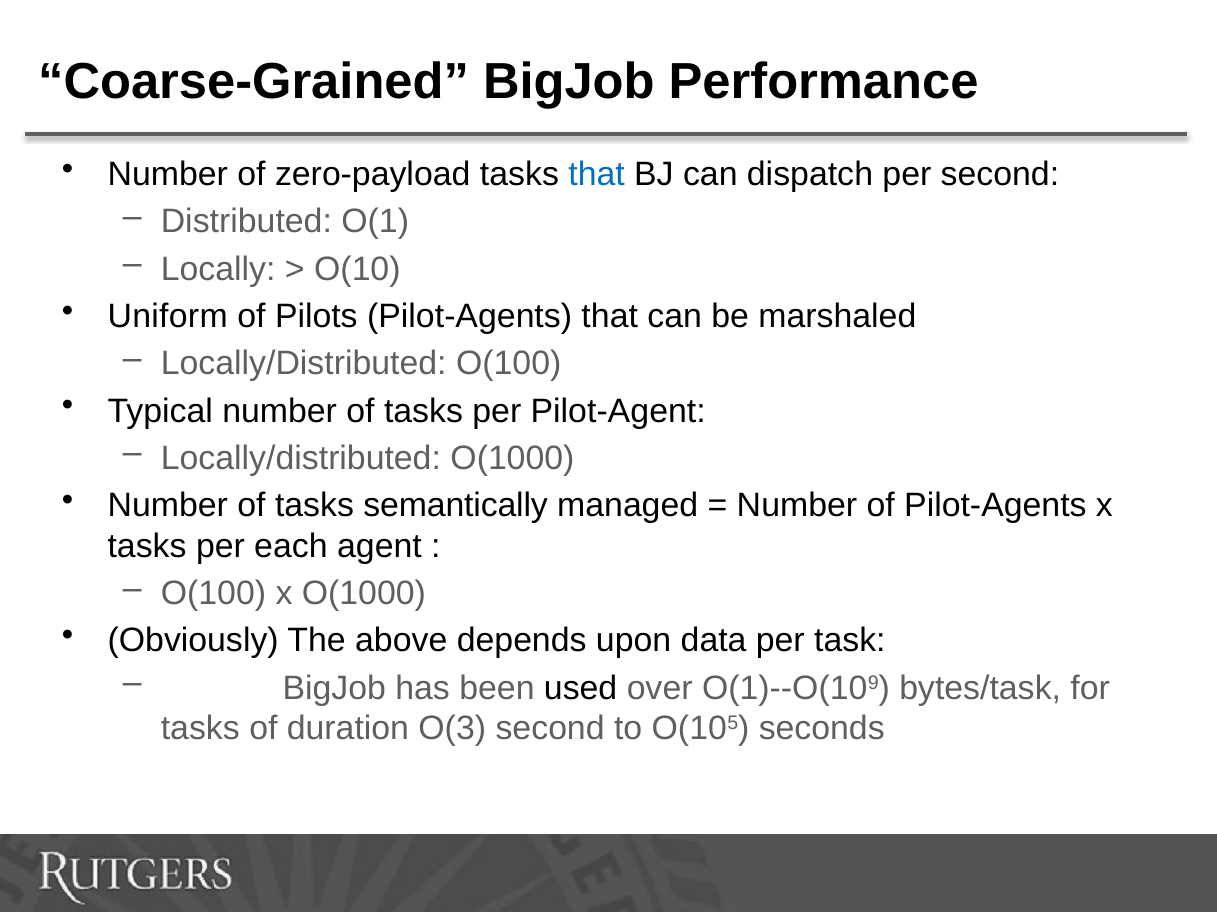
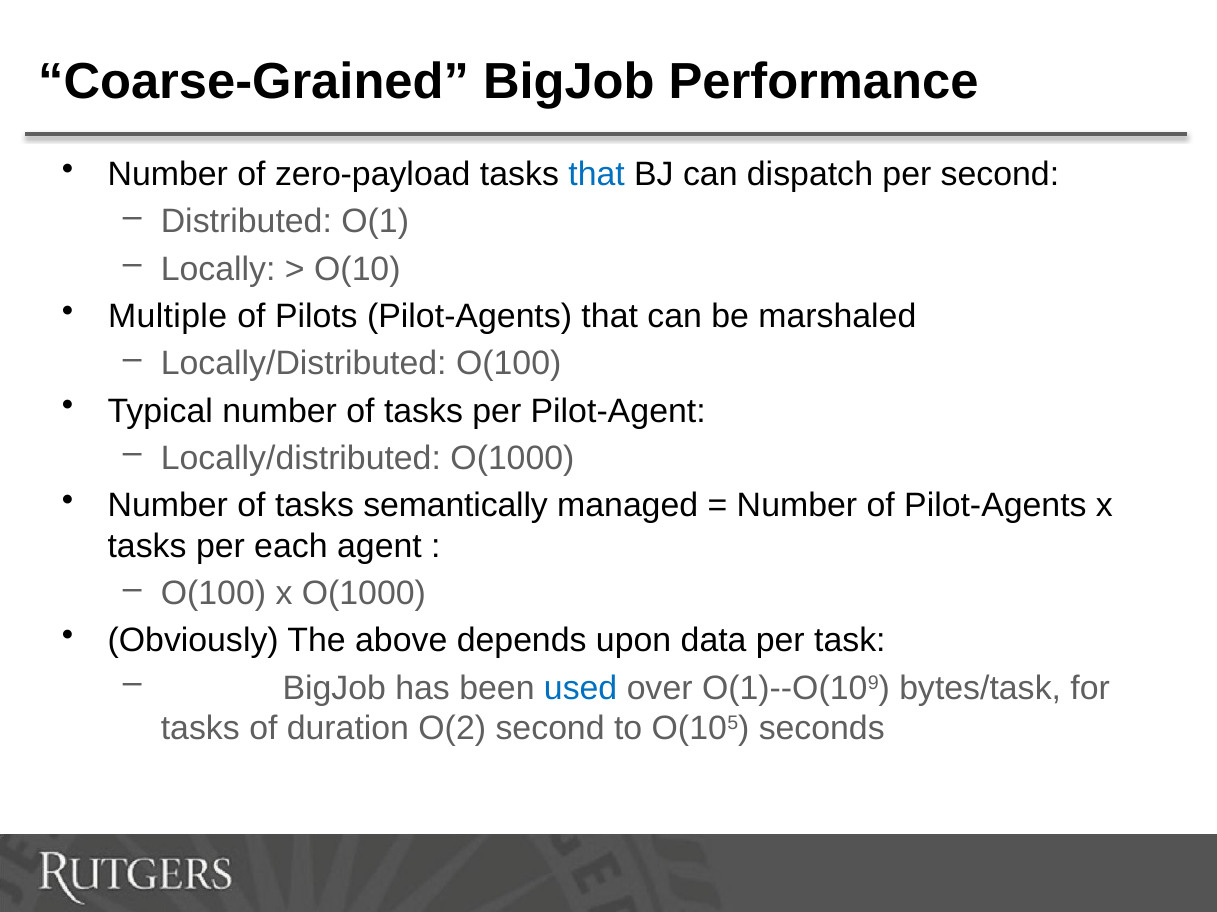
Uniform: Uniform -> Multiple (168, 317)
used colour: black -> blue (581, 689)
O(3: O(3 -> O(2 (452, 729)
